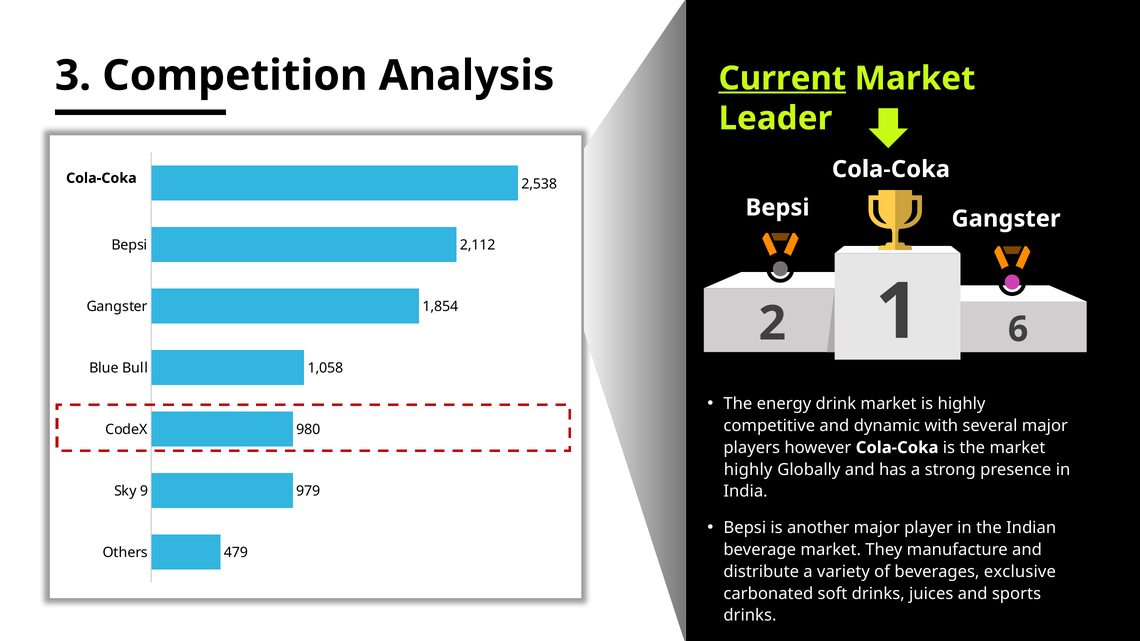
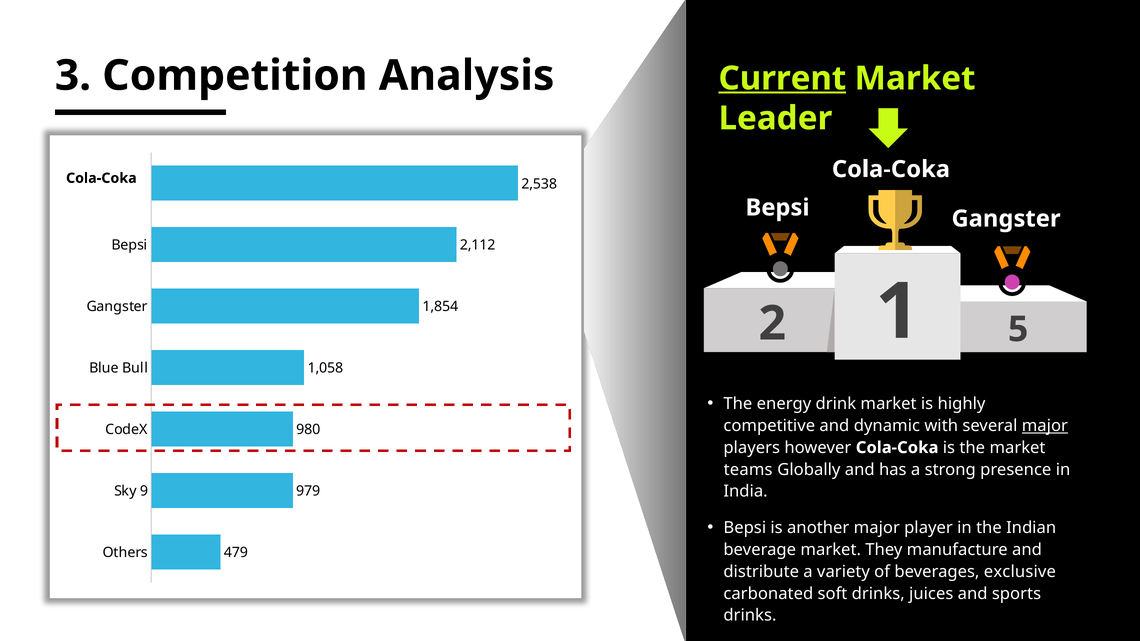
6: 6 -> 5 (1018, 329)
major underline: none -> present (1045, 426)
highly: highly -> teams (748, 470)
